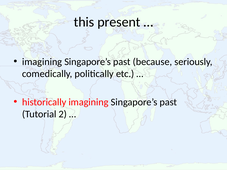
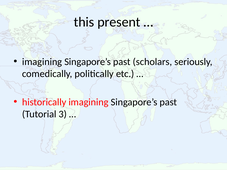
because: because -> scholars (152, 62)
2: 2 -> 3 (63, 114)
